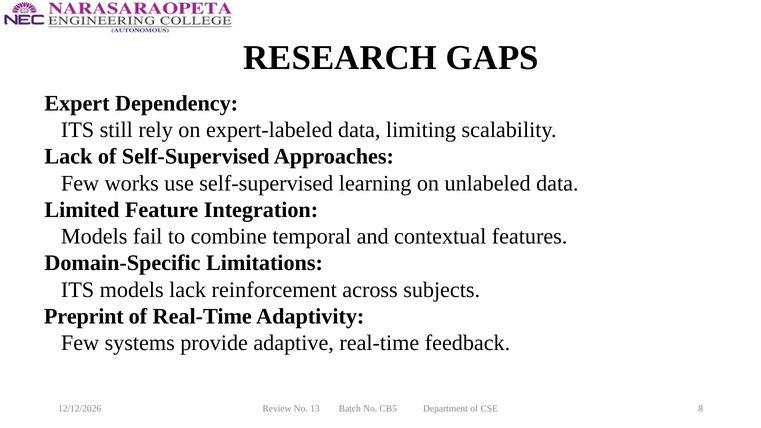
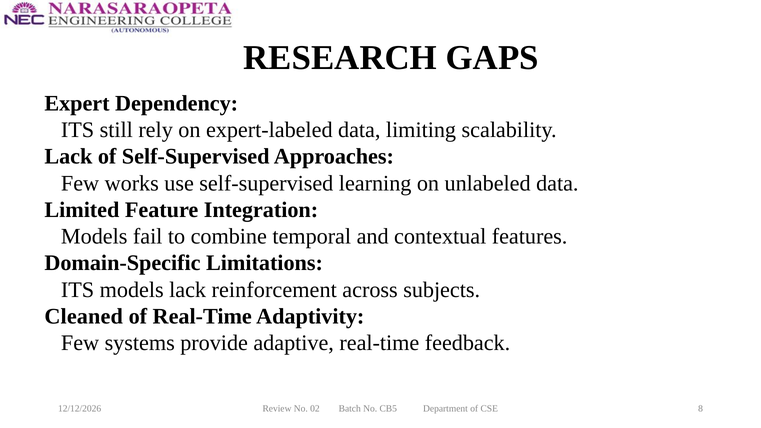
Preprint: Preprint -> Cleaned (84, 316)
13: 13 -> 02 (315, 409)
